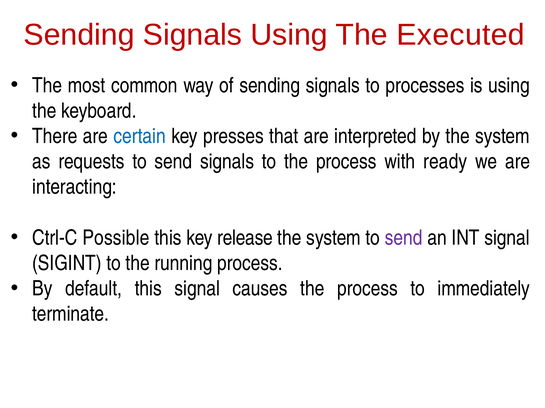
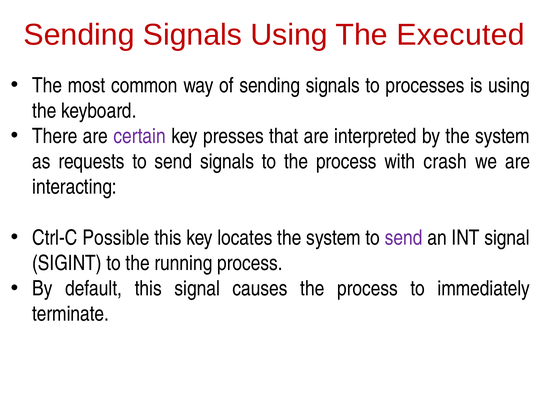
certain colour: blue -> purple (140, 136)
ready: ready -> crash (445, 162)
release: release -> locates (245, 238)
